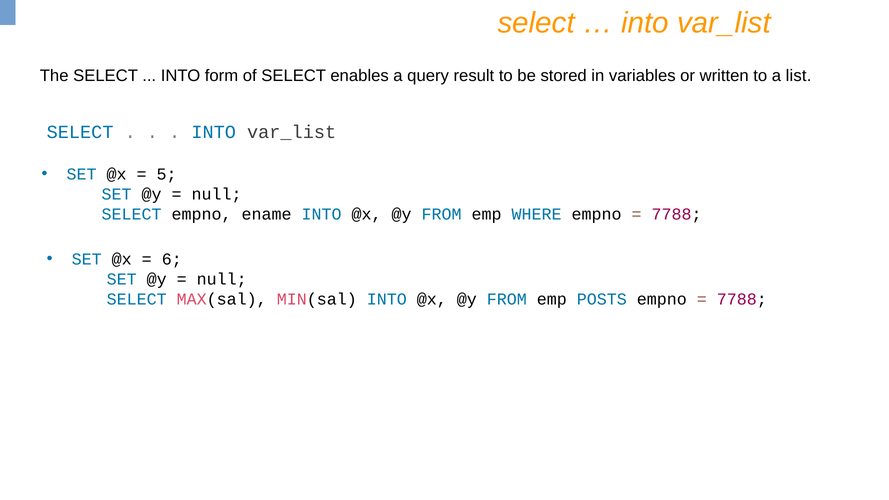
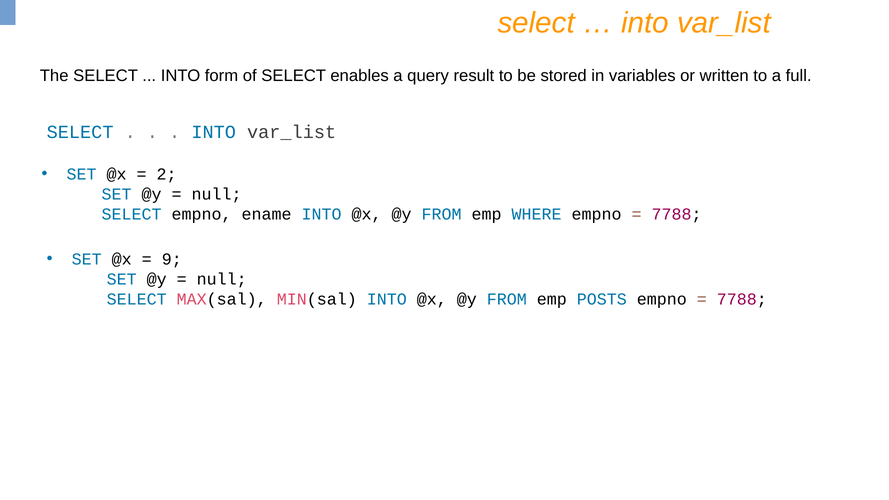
list: list -> full (799, 76)
5: 5 -> 2 (167, 174)
6: 6 -> 9 (172, 259)
